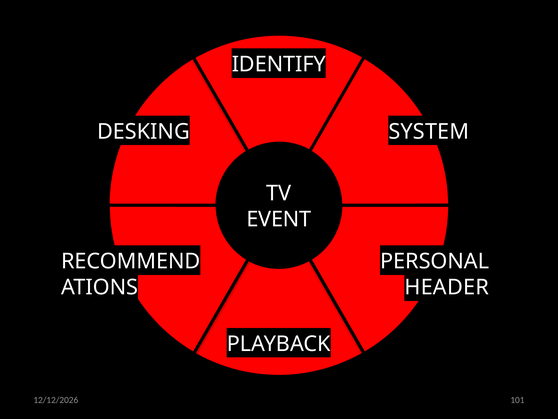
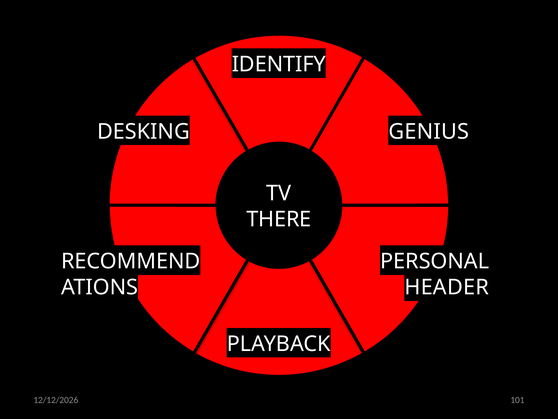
SYSTEM: SYSTEM -> GENIUS (429, 131)
EVENT: EVENT -> THERE (279, 219)
